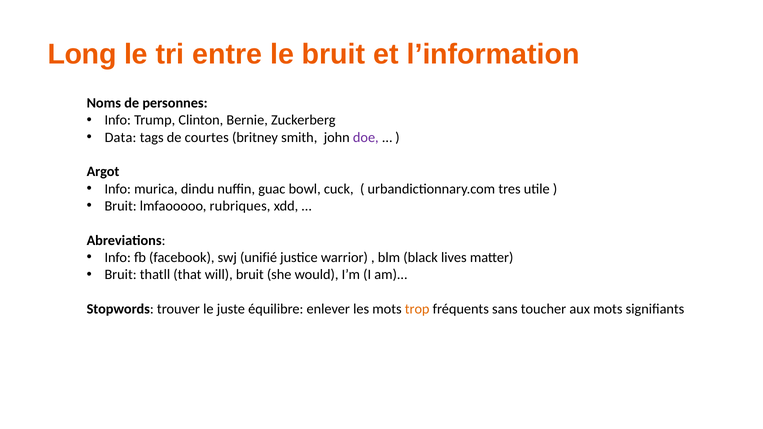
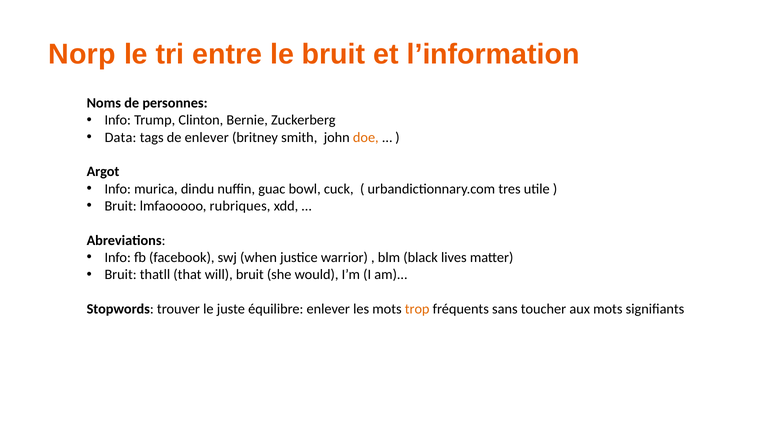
Long: Long -> Norp (82, 54)
de courtes: courtes -> enlever (207, 137)
doe colour: purple -> orange (366, 137)
unifié: unifié -> when (258, 258)
